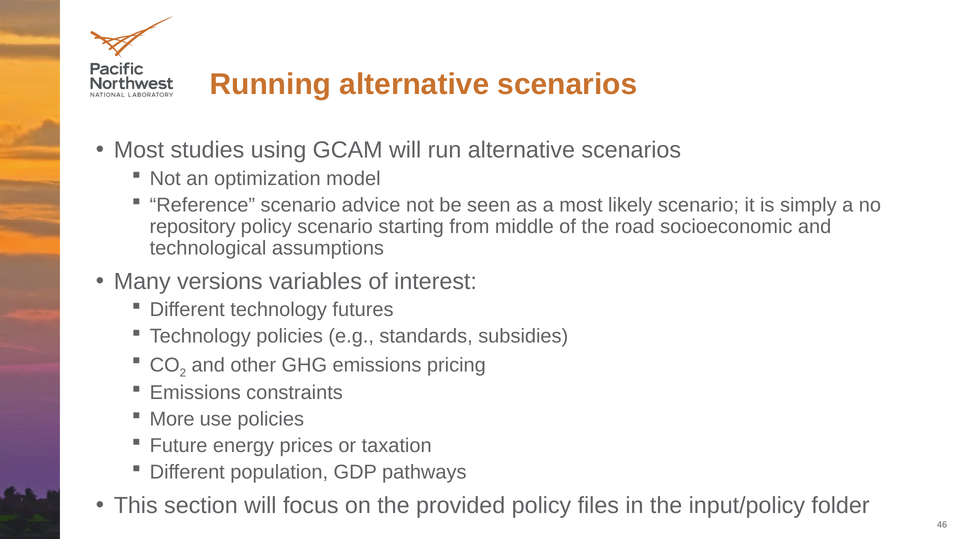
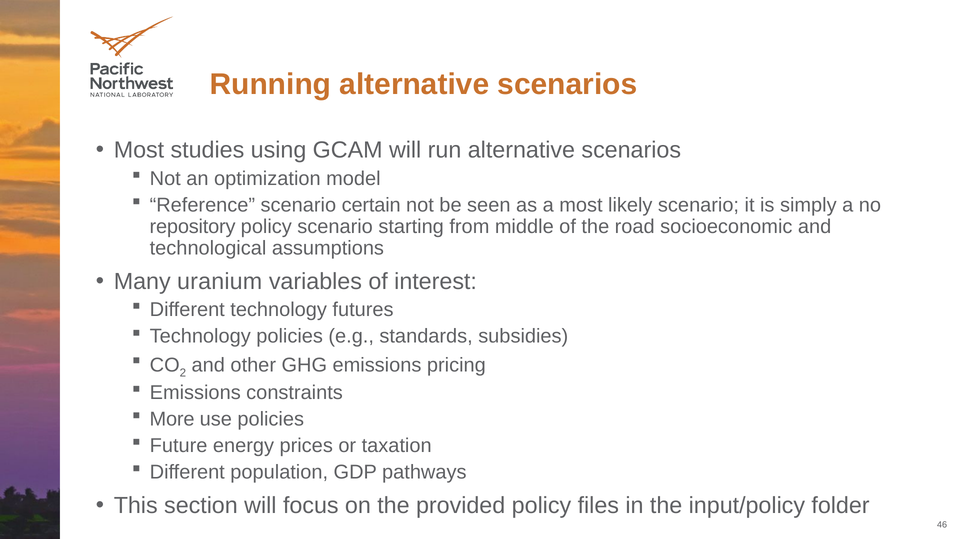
advice: advice -> certain (371, 205)
versions: versions -> uranium (220, 282)
